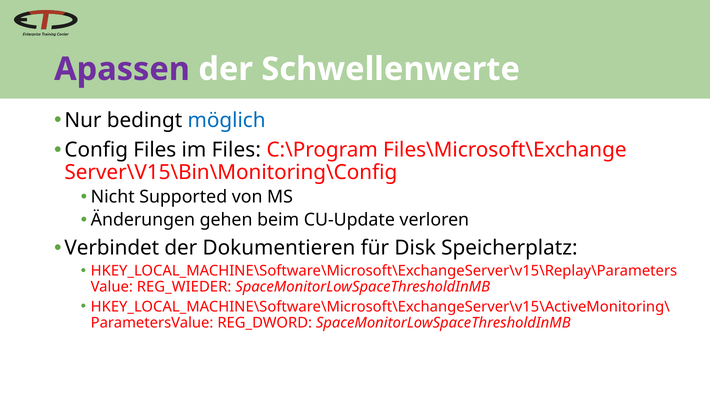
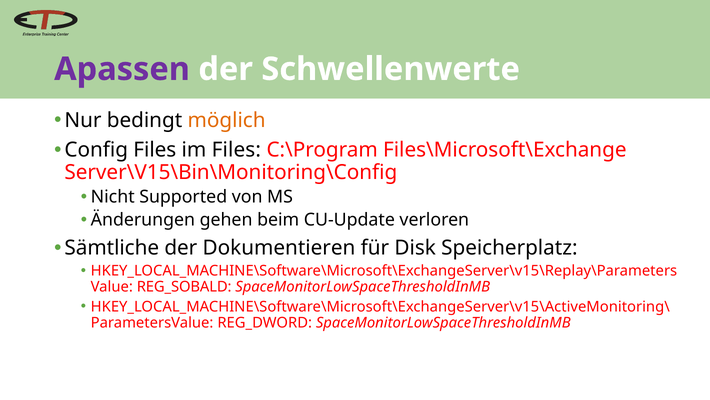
möglich colour: blue -> orange (227, 120)
Verbindet: Verbindet -> Sämtliche (112, 248)
REG_WIEDER: REG_WIEDER -> REG_SOBALD (184, 287)
